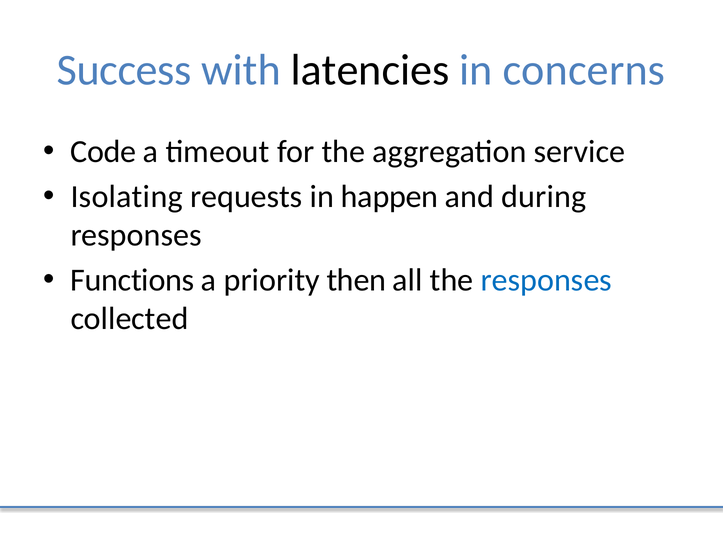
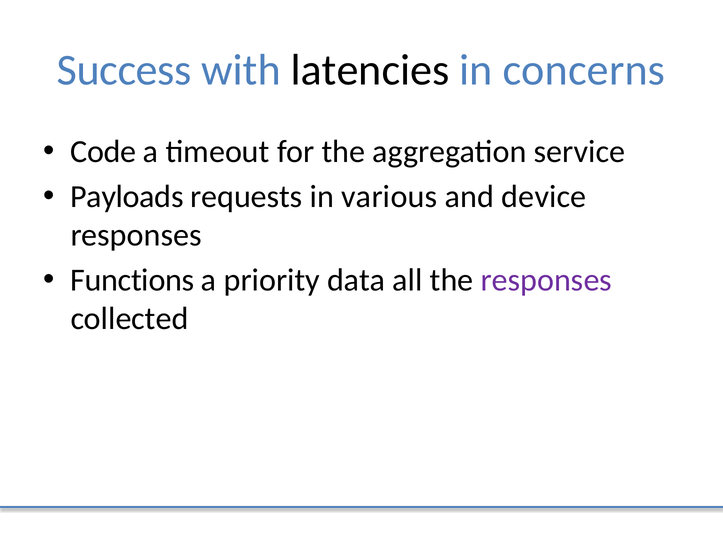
Isolating: Isolating -> Payloads (127, 197)
happen: happen -> various (389, 197)
during: during -> device (544, 197)
then: then -> data (356, 280)
responses colour: blue -> purple (546, 280)
